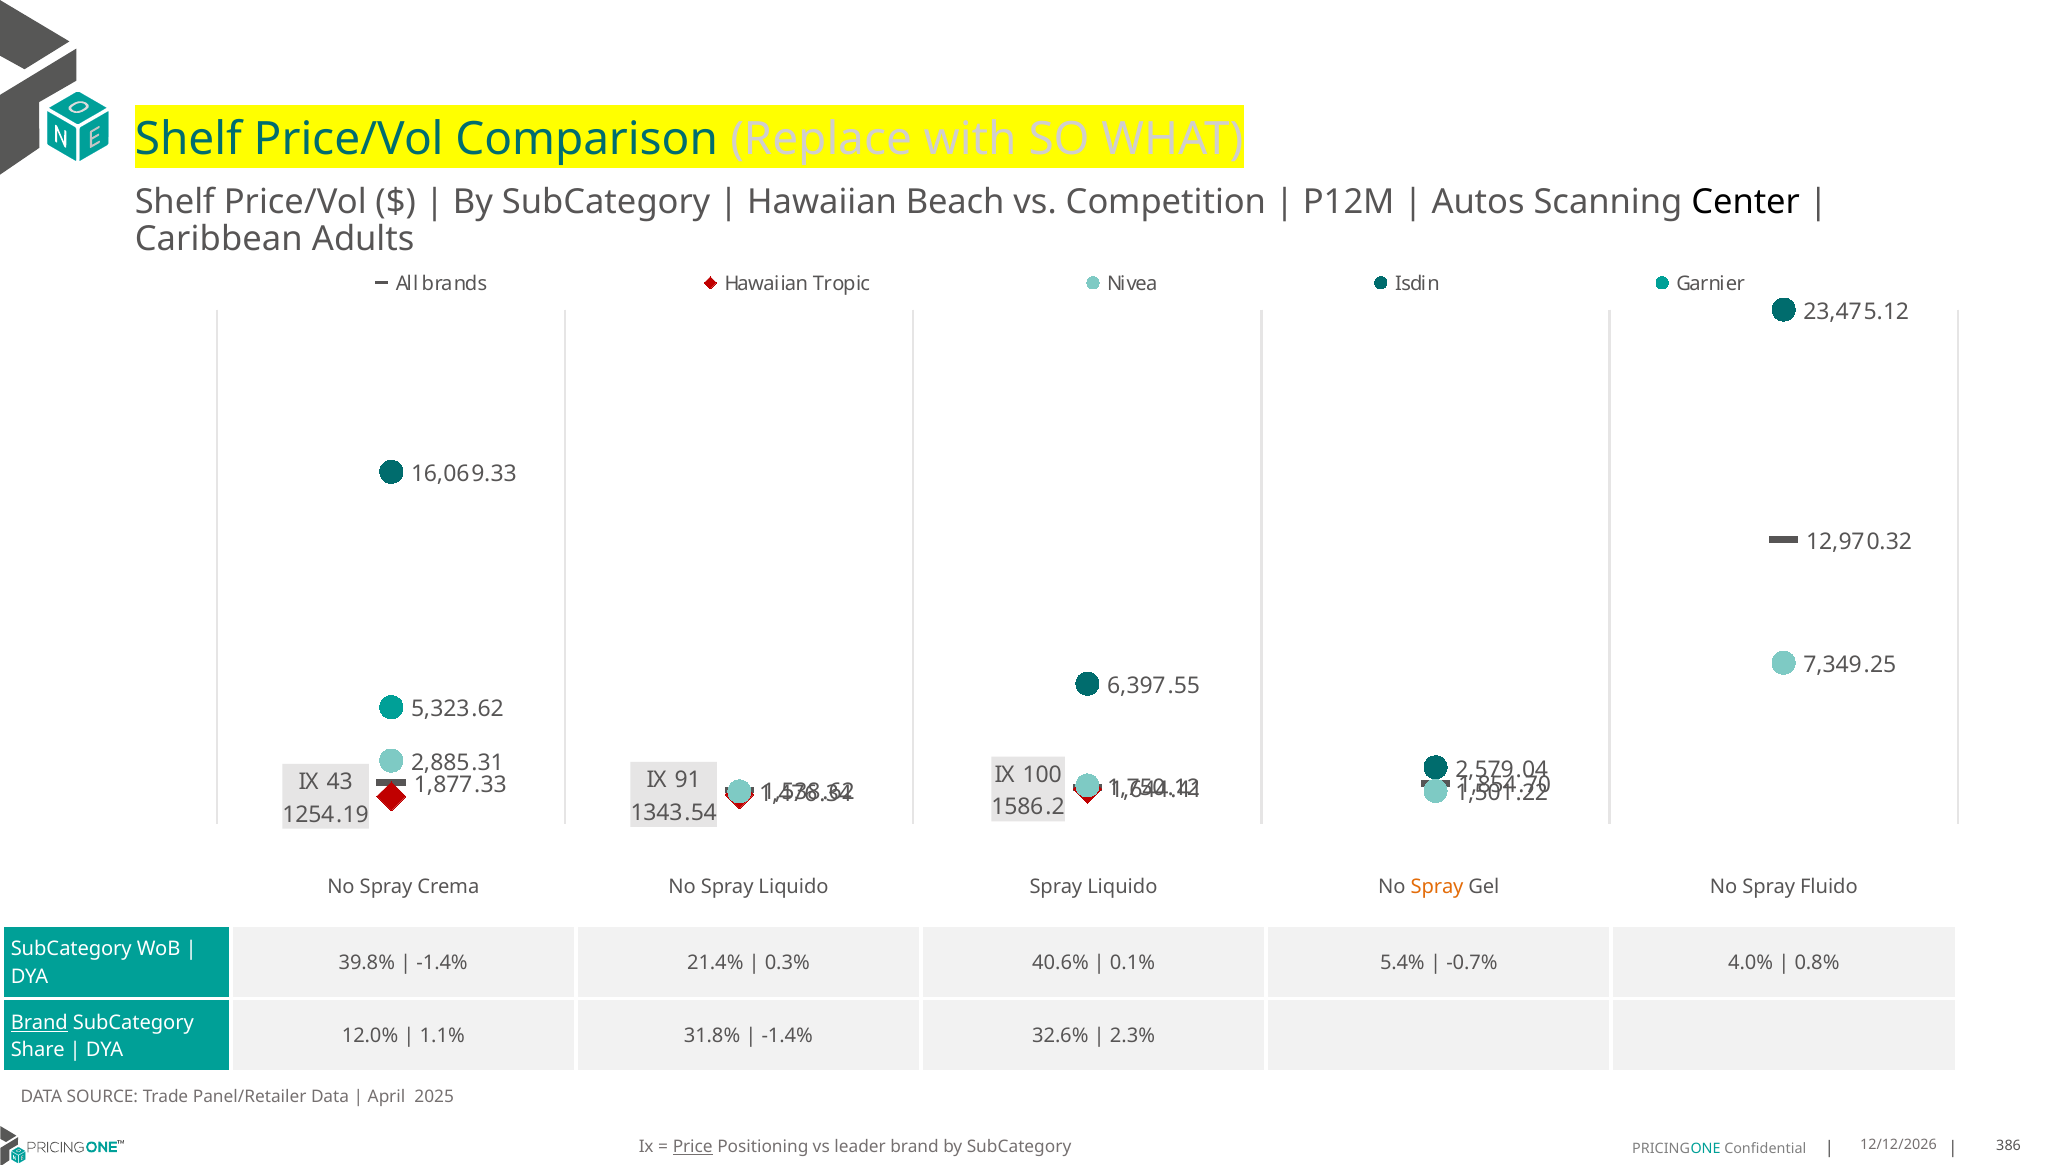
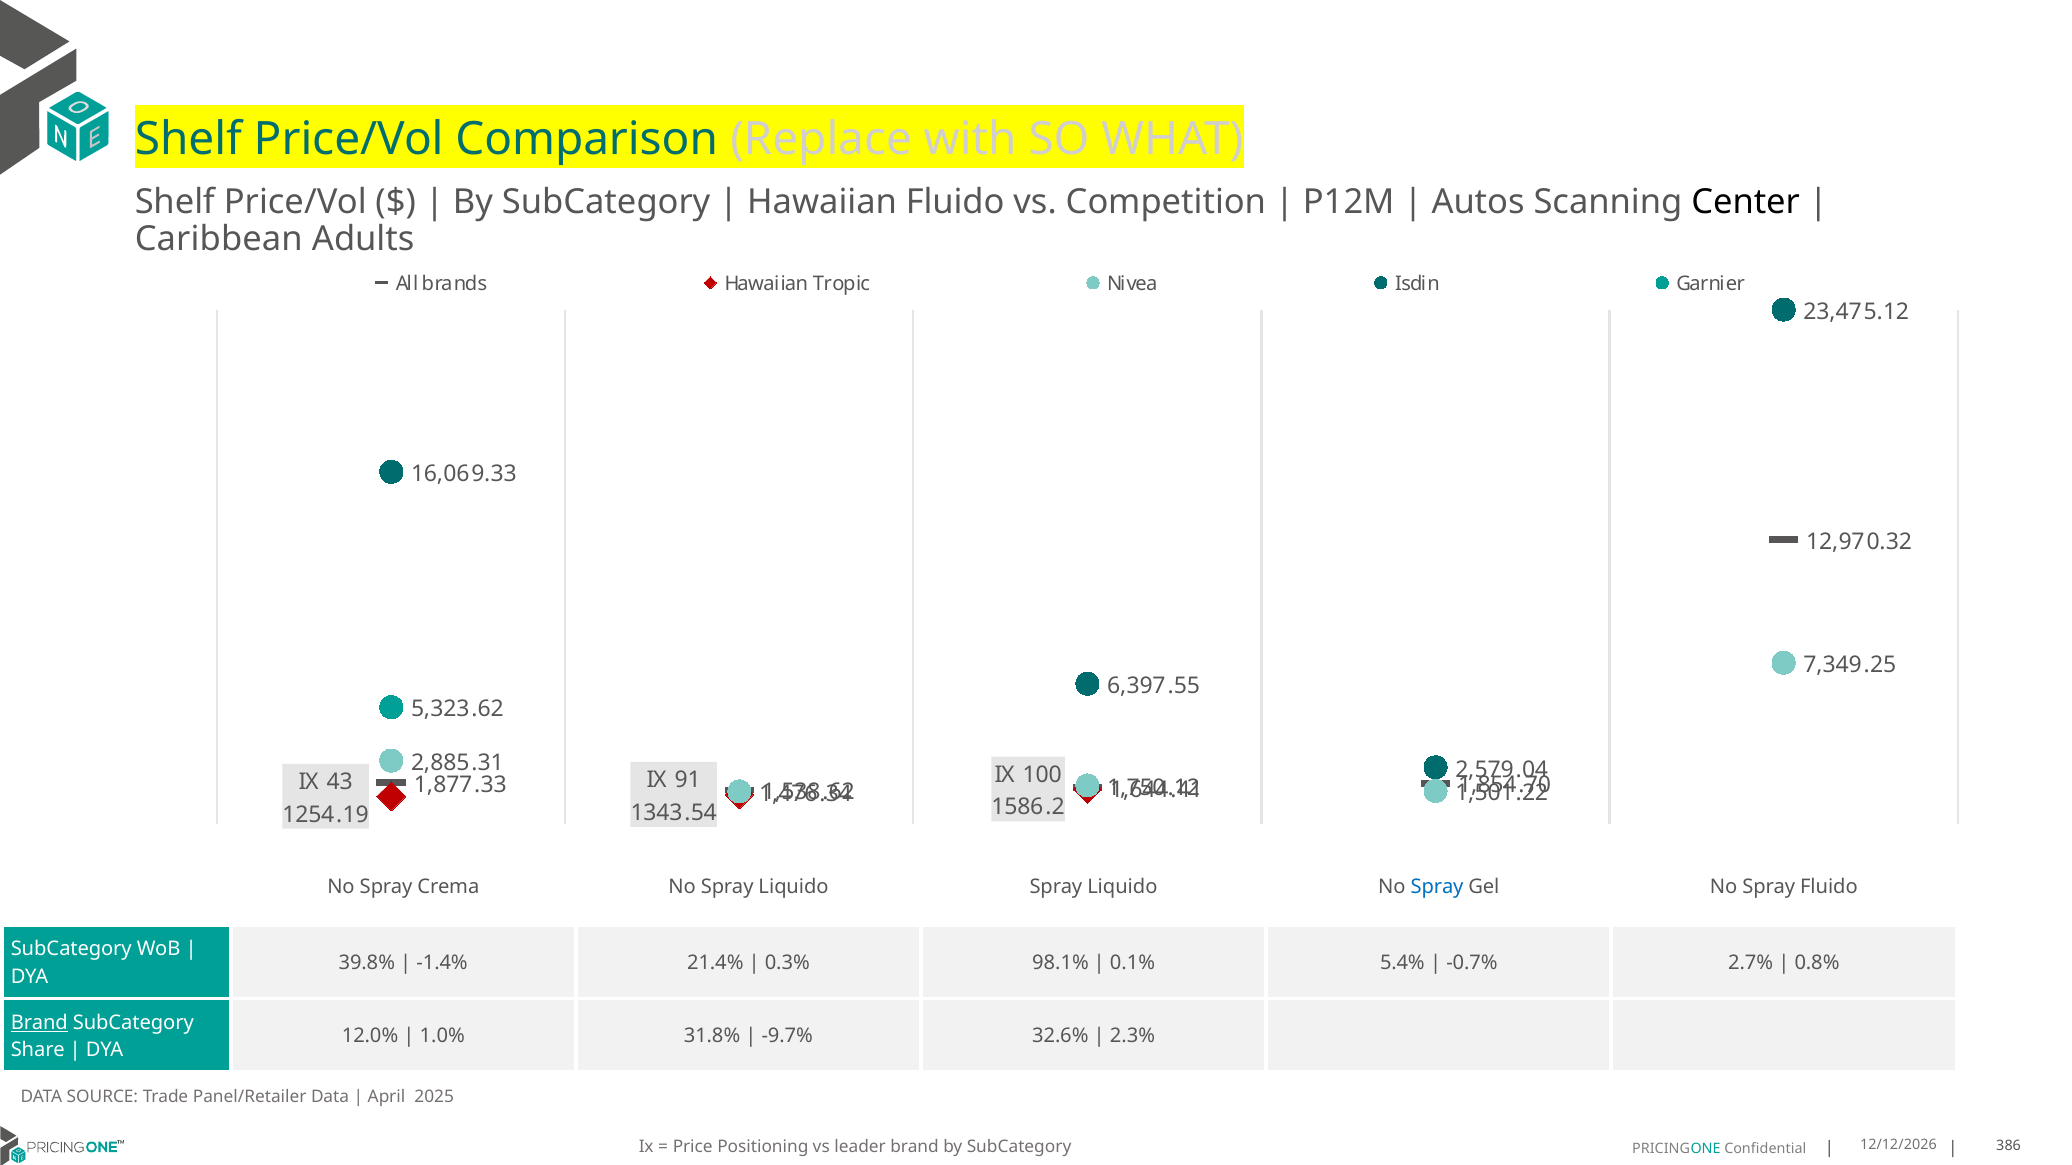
Hawaiian Beach: Beach -> Fluido (955, 202)
Spray colour: orange -> blue (1437, 887)
40.6%: 40.6% -> 98.1% (1061, 963)
4.0%: 4.0% -> 2.7% (1751, 963)
1.1%: 1.1% -> 1.0% (442, 1037)
-1.4%: -1.4% -> -9.7% (787, 1037)
Price underline: present -> none (693, 1147)
